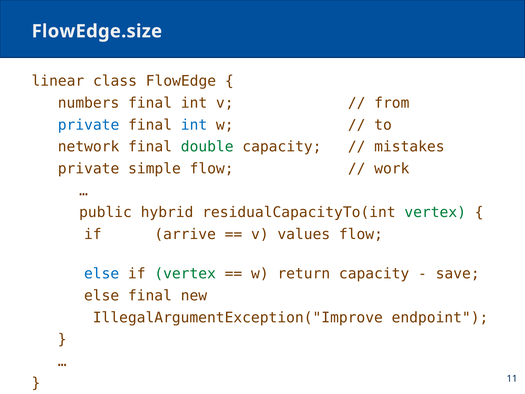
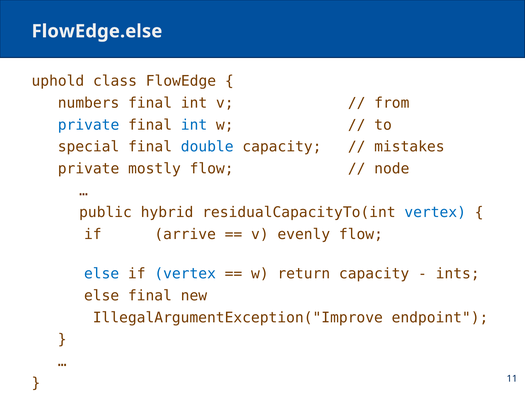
FlowEdge.size: FlowEdge.size -> FlowEdge.else (97, 31)
linear: linear -> uphold (58, 81)
network: network -> special (89, 147)
double colour: green -> blue (207, 147)
simple: simple -> mostly (154, 169)
work: work -> node (392, 169)
vertex colour: green -> blue (435, 212)
values: values -> evenly (304, 234)
vertex colour: green -> blue (185, 274)
save: save -> ints (458, 274)
